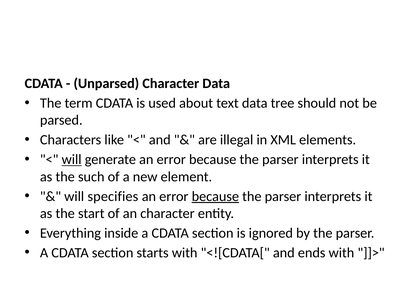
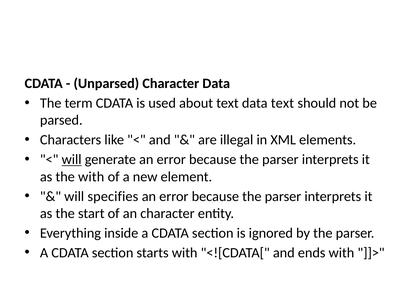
data tree: tree -> text (282, 103)
the such: such -> with (91, 176)
because underline: present -> none (215, 196)
